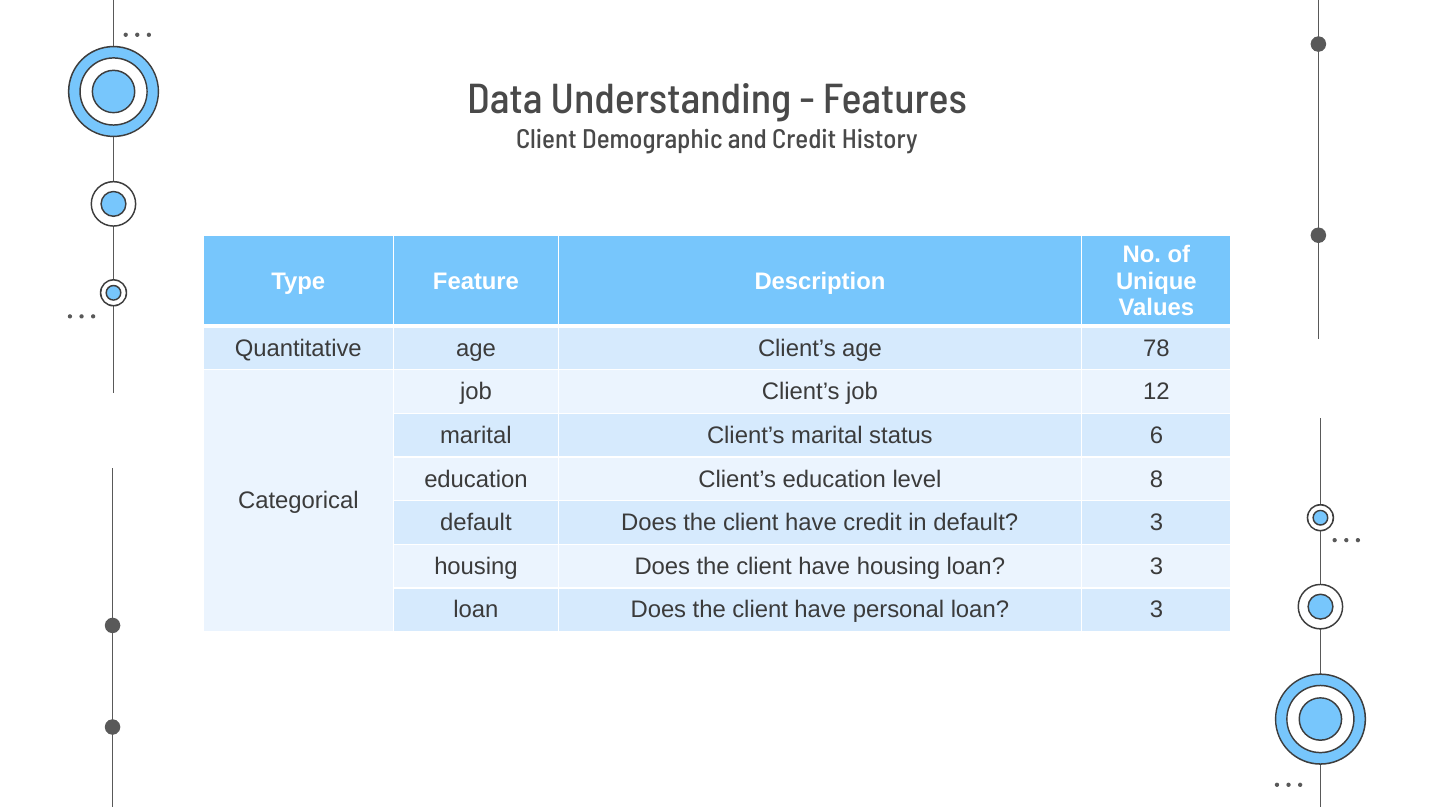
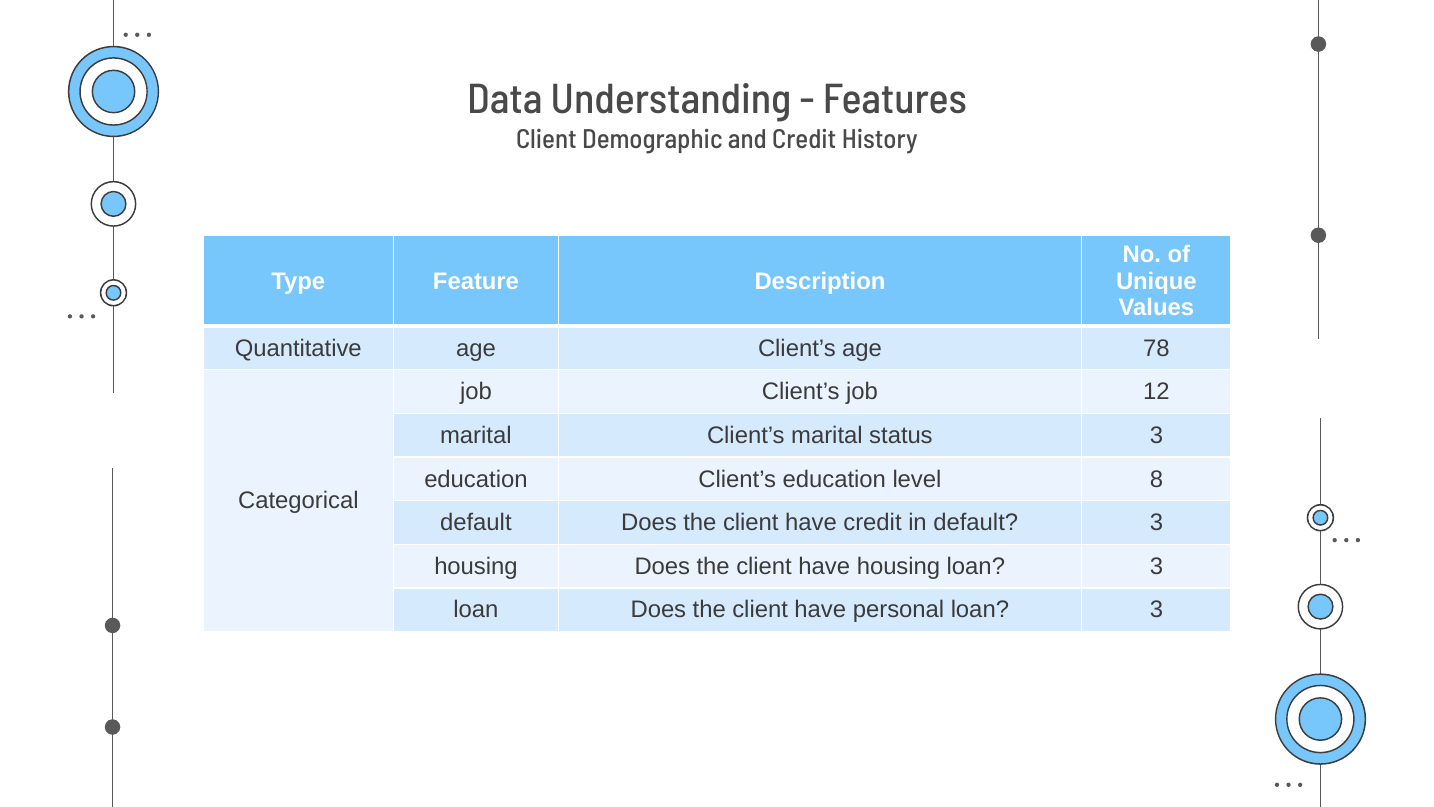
status 6: 6 -> 3 (1156, 435)
